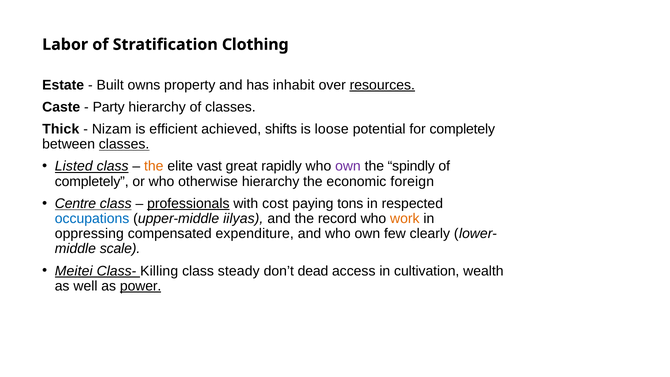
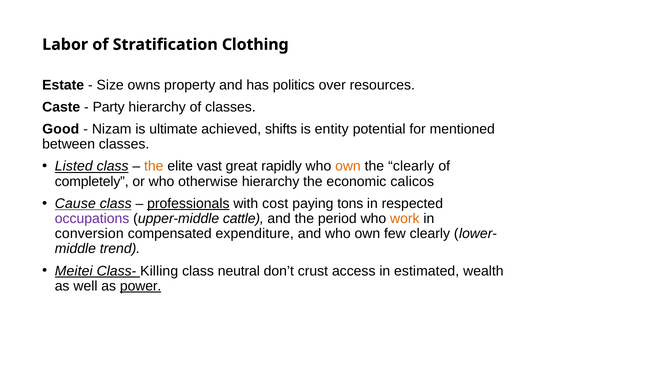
Built: Built -> Size (110, 85)
inhabit: inhabit -> politics (294, 85)
resources underline: present -> none (382, 85)
Thick: Thick -> Good (61, 129)
efficient: efficient -> ultimate (173, 129)
loose: loose -> entity (332, 129)
for completely: completely -> mentioned (462, 129)
classes underline: present -> none (124, 144)
own colour: purple -> orange (348, 166)
the spindly: spindly -> clearly (411, 166)
foreign: foreign -> calicos (412, 181)
Centre: Centre -> Cause (75, 203)
occupations colour: blue -> purple (92, 219)
iilyas: iilyas -> cattle (243, 219)
record: record -> period (337, 219)
oppressing: oppressing -> conversion (89, 234)
scale: scale -> trend (120, 249)
steady: steady -> neutral (239, 271)
dead: dead -> crust (313, 271)
cultivation: cultivation -> estimated (427, 271)
